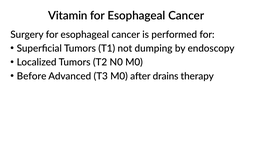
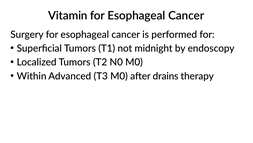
dumping: dumping -> midnight (154, 48)
Before: Before -> Within (32, 76)
